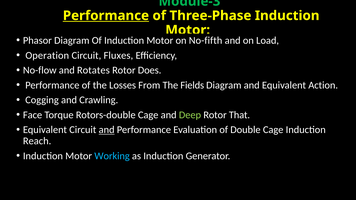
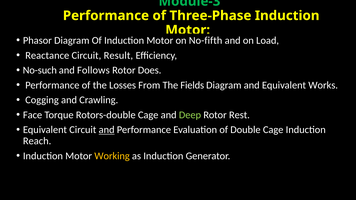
Performance underline: present -> none (106, 16)
Operation: Operation -> Reactance (47, 55)
Fluxes: Fluxes -> Result (118, 55)
No-flow: No-flow -> No-such (40, 70)
Rotates: Rotates -> Follows (93, 70)
Action: Action -> Works (323, 85)
That: That -> Rest (239, 115)
Working colour: light blue -> yellow (112, 156)
